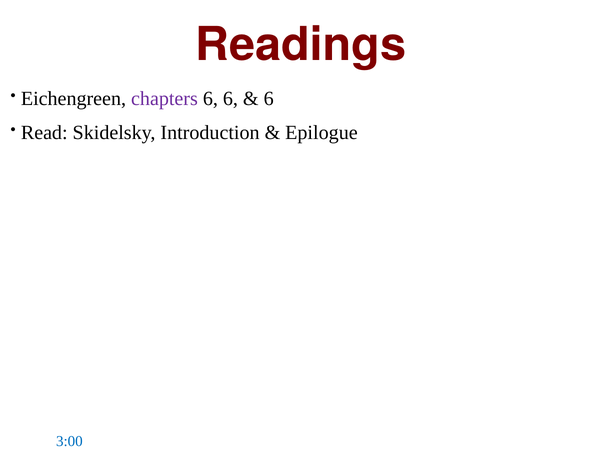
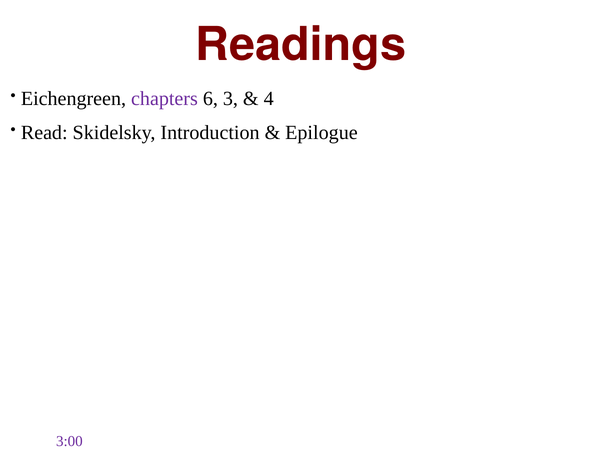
6 6: 6 -> 3 (230, 99)
6: 6 -> 4 (269, 99)
3:00 colour: blue -> purple (69, 442)
